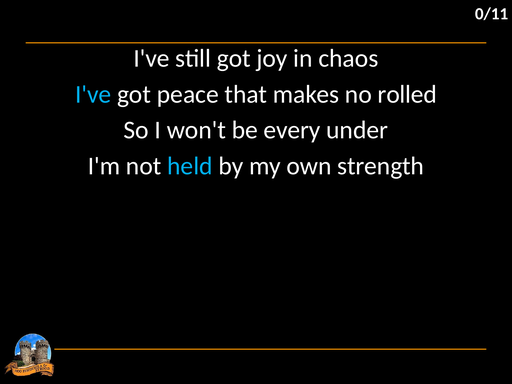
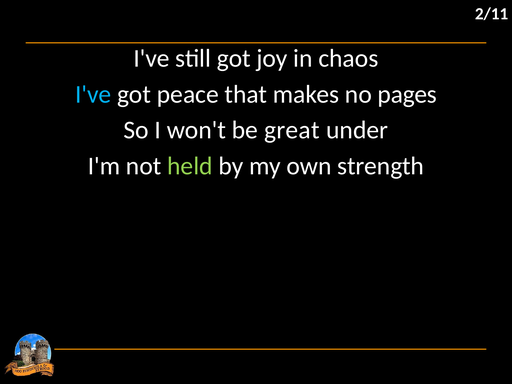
0/11: 0/11 -> 2/11 (492, 14)
rolled: rolled -> pages (407, 94)
every: every -> great (292, 130)
held colour: light blue -> light green (190, 166)
